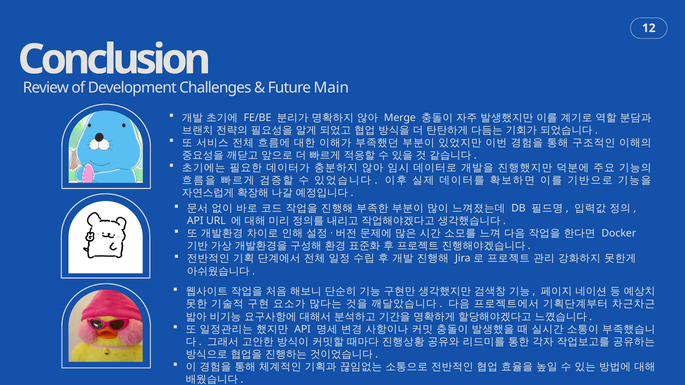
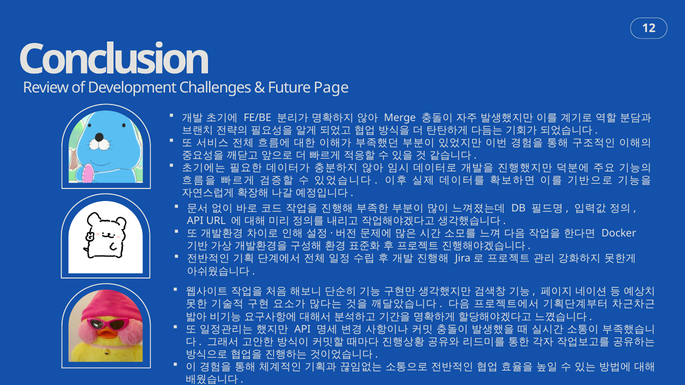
Main: Main -> Page (331, 88)
